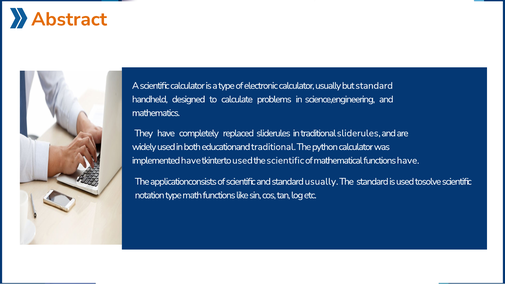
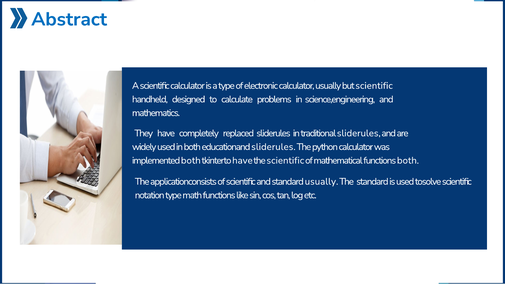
Abstract colour: orange -> blue (69, 19)
but standard: standard -> scientific (374, 86)
educationand traditional: traditional -> sliderules (273, 147)
implemented have: have -> both (191, 160)
tkinterto used: used -> have (242, 160)
functions have: have -> both (408, 160)
